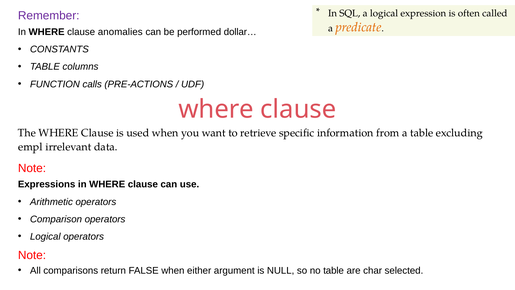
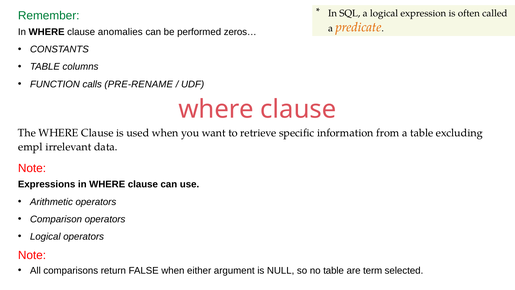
Remember colour: purple -> green (49, 16)
dollar…: dollar… -> zeros… (240, 32)
PRE-ACTIONS: PRE-ACTIONS -> PRE-RENAME (139, 84)
char: char -> term (373, 270)
